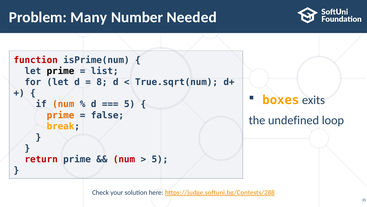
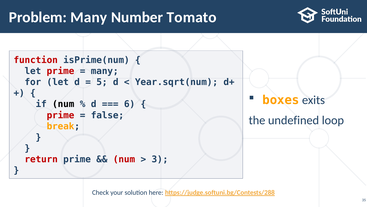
Needed: Needed -> Tomato (192, 17)
prime colour: black -> red (60, 71)
list: list -> many (105, 71)
8: 8 -> 5 (102, 82)
True.sqrt(num: True.sqrt(num -> Year.sqrt(num (176, 82)
num colour: orange -> black (63, 104)
5: 5 -> 6 (130, 104)
prime colour: orange -> red (60, 115)
5: 5 -> 3 (160, 159)
